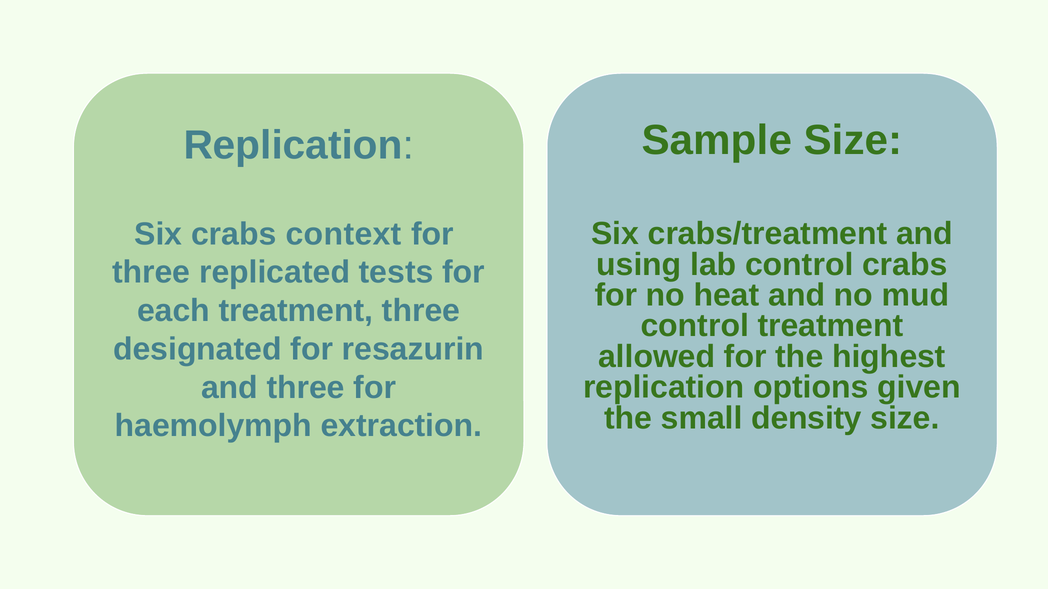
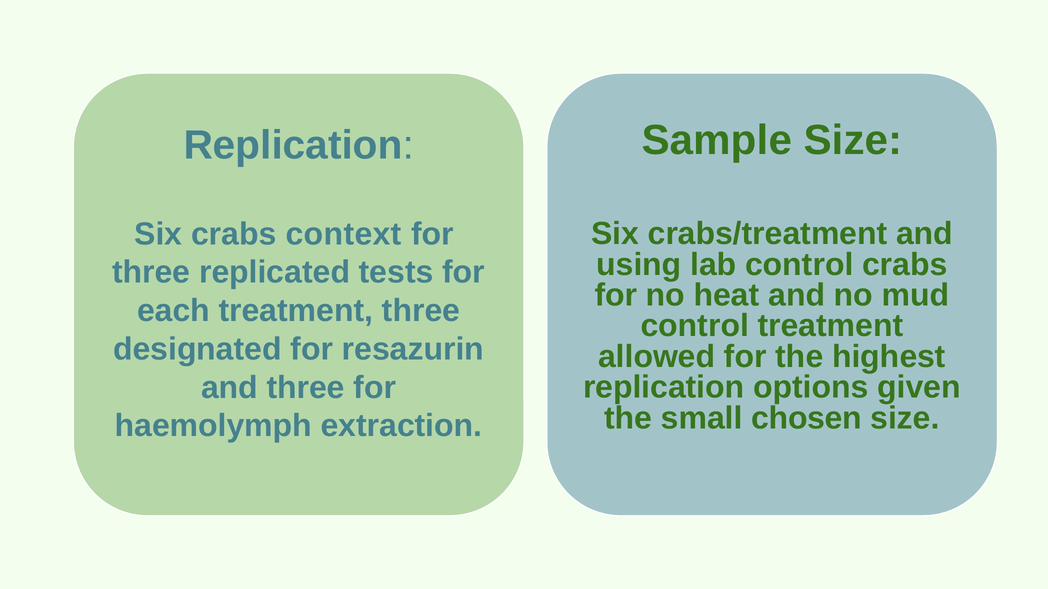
density: density -> chosen (807, 418)
